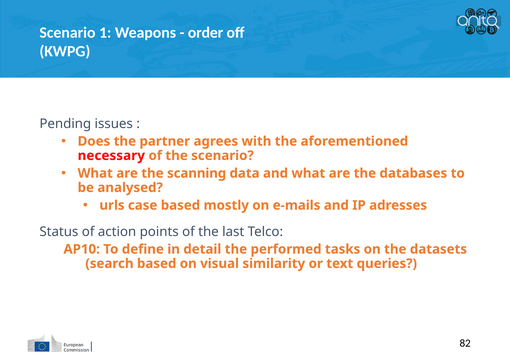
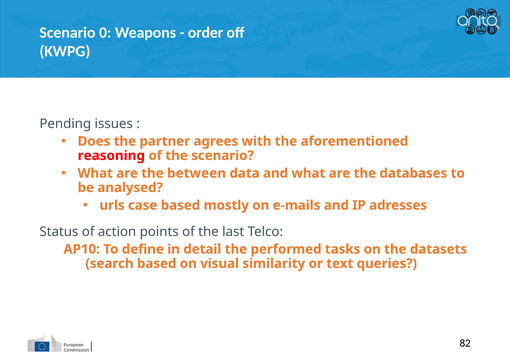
1: 1 -> 0 (105, 33)
necessary: necessary -> reasoning (111, 156)
scanning: scanning -> between (197, 174)
